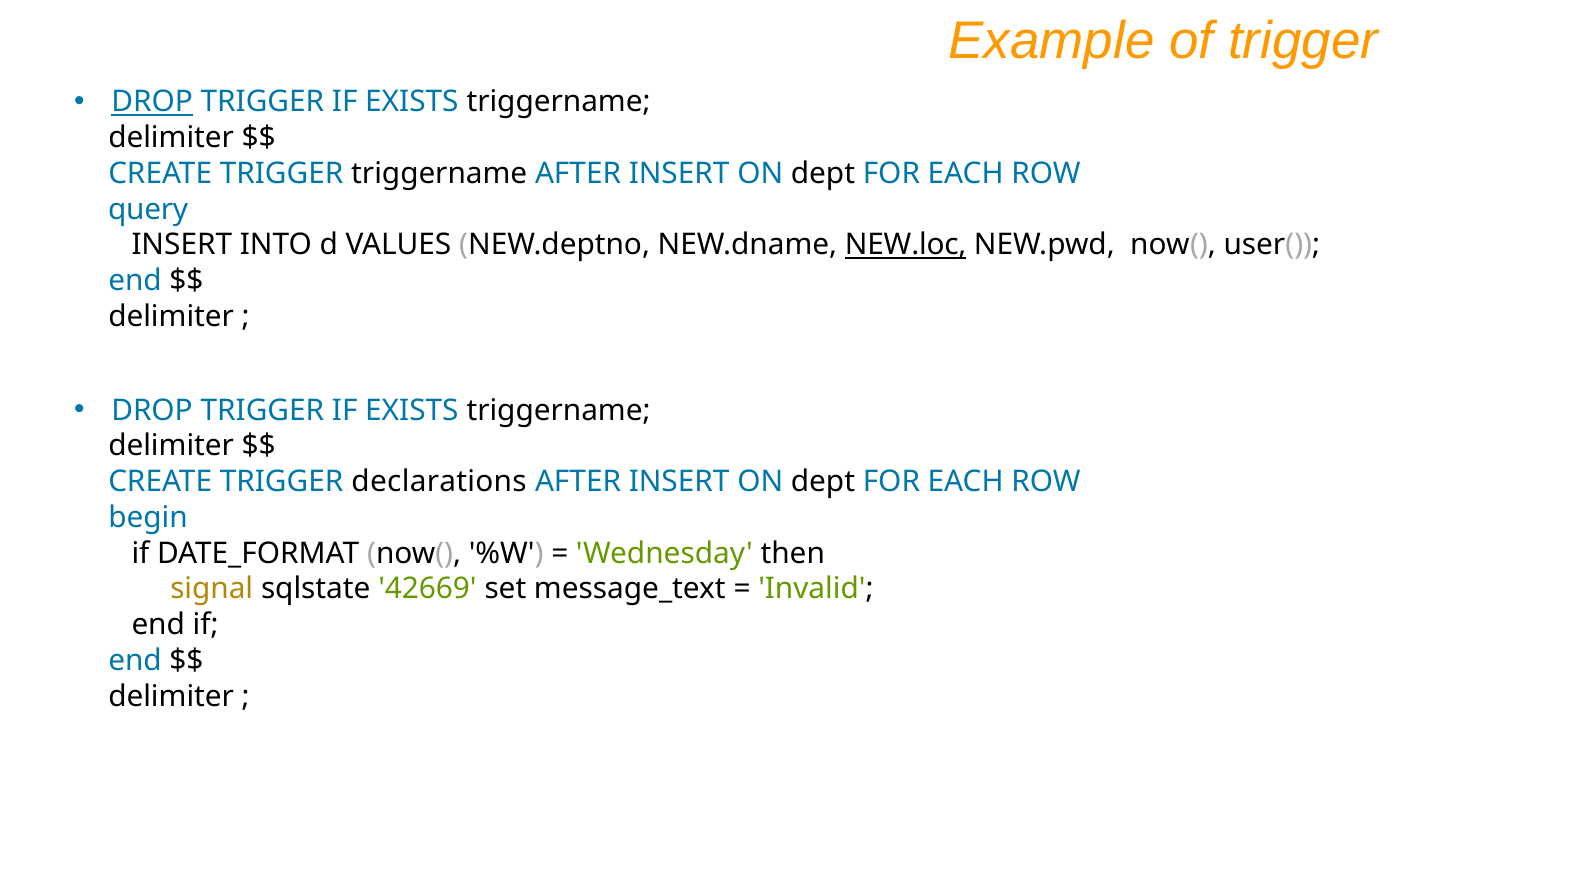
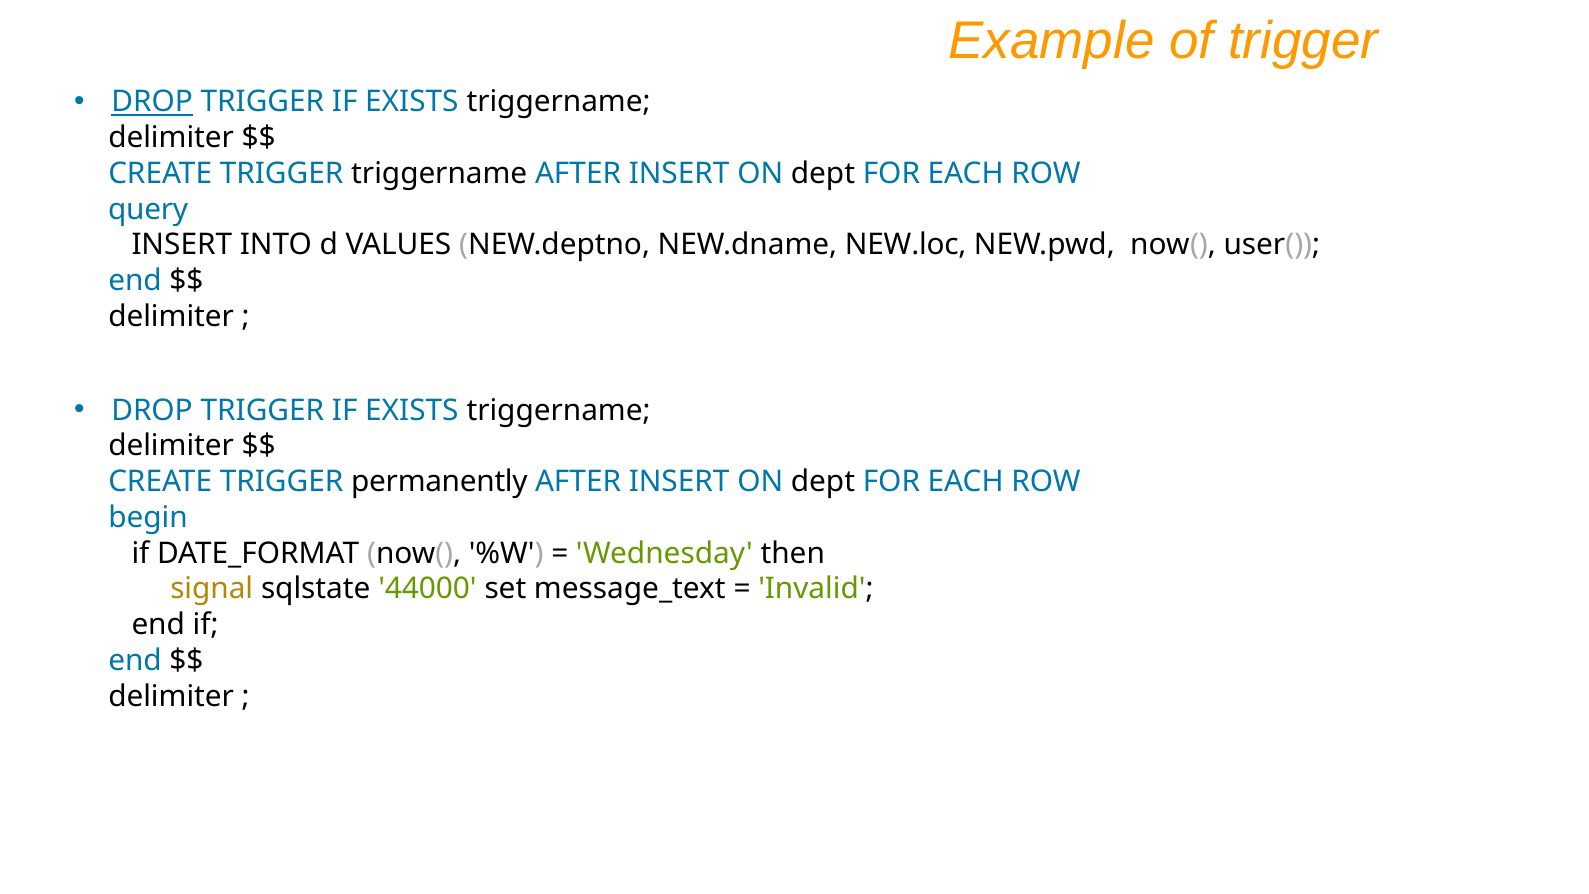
NEW.loc underline: present -> none (906, 245)
declarations: declarations -> permanently (439, 482)
42669: 42669 -> 44000 (427, 589)
